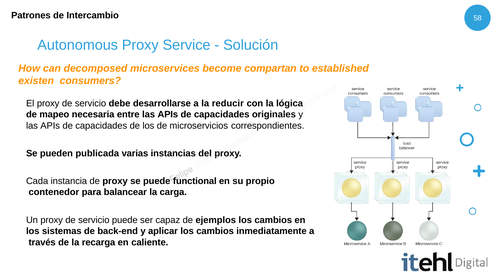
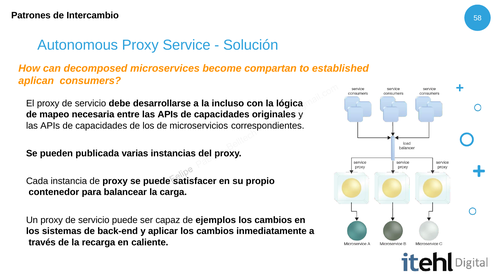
existen: existen -> aplican (36, 81)
reducir: reducir -> incluso (228, 103)
functional: functional -> satisfacer (195, 181)
